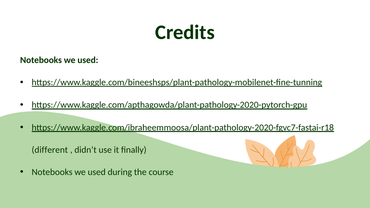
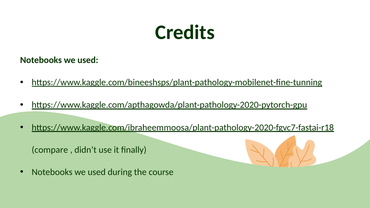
different: different -> compare (50, 150)
